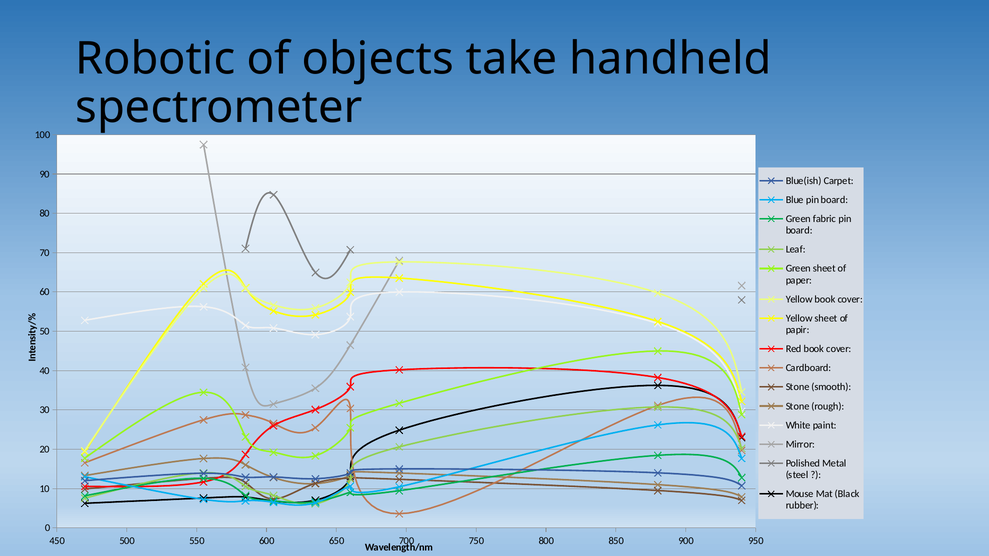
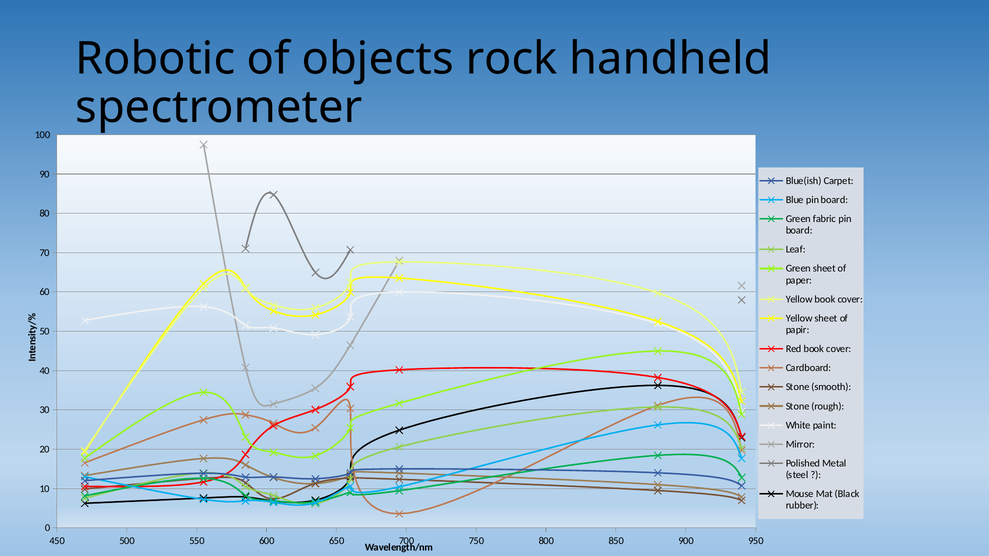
take: take -> rock (512, 59)
